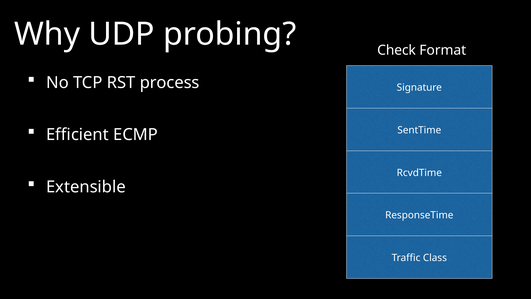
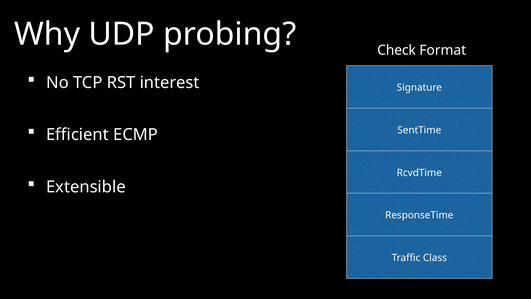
process: process -> interest (170, 83)
